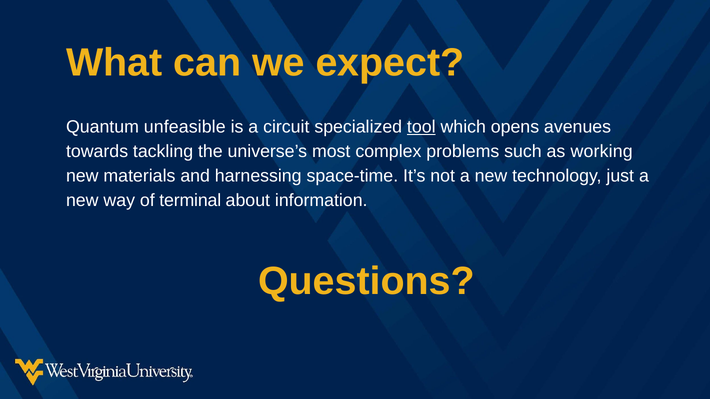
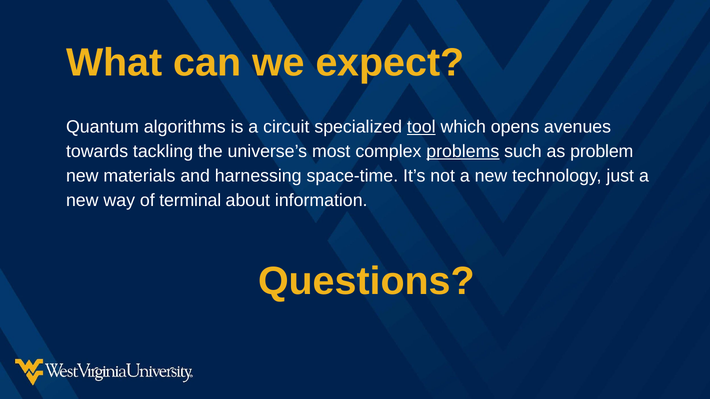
unfeasible: unfeasible -> algorithms (185, 127)
problems underline: none -> present (463, 152)
working: working -> problem (602, 152)
